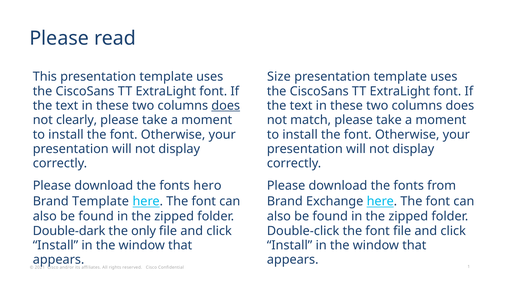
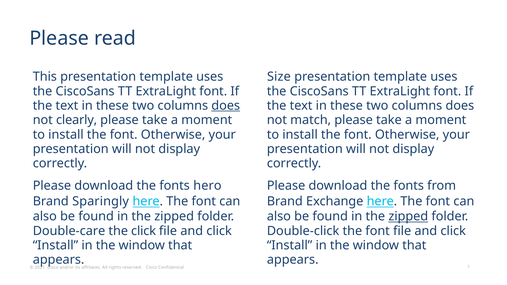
Brand Template: Template -> Sparingly (101, 201)
zipped underline: none -> present (408, 217)
Double-dark: Double-dark -> Double-care (69, 231)
the only: only -> click (144, 231)
